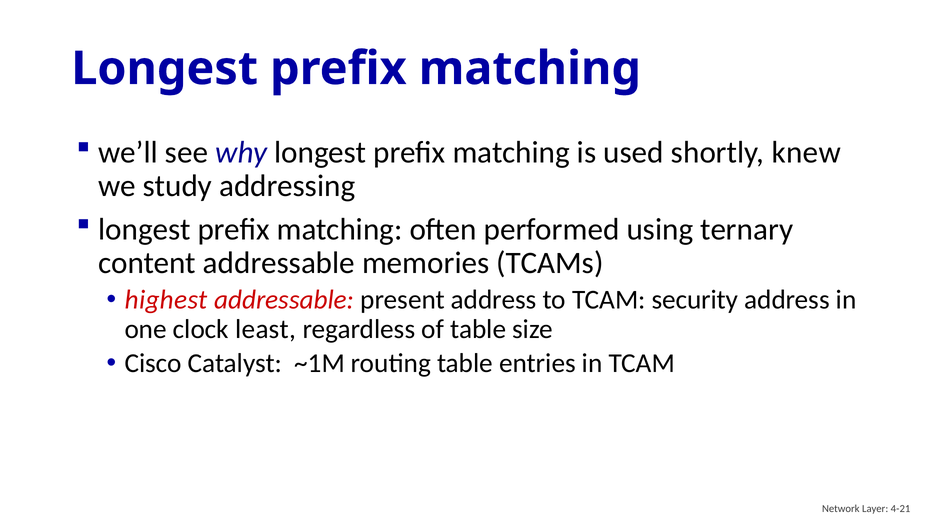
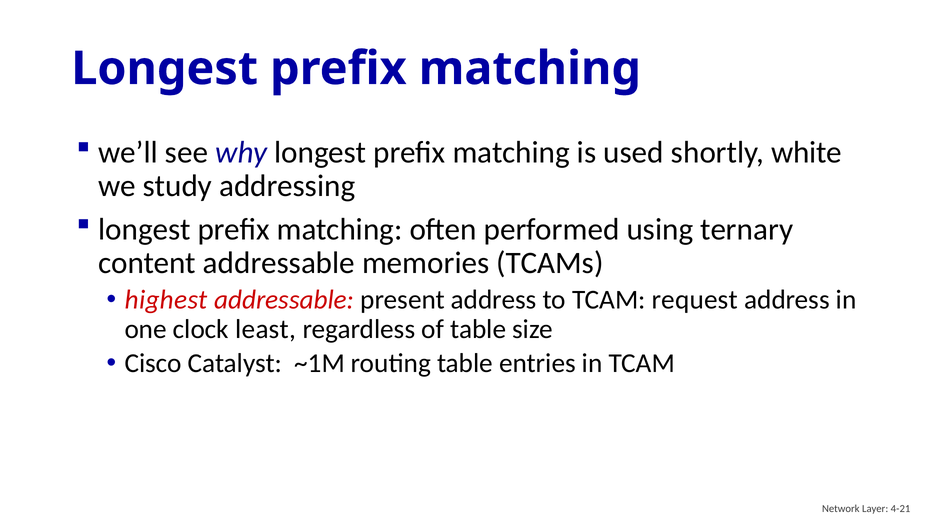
knew: knew -> white (807, 152)
security: security -> request (695, 300)
